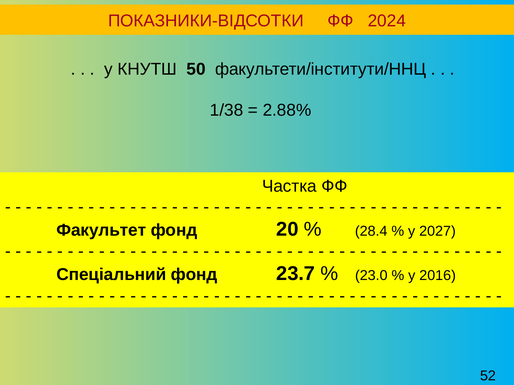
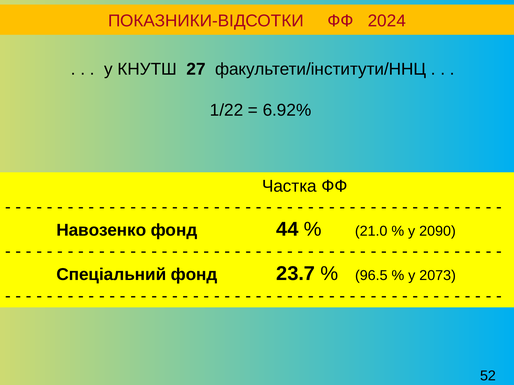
50: 50 -> 27 (196, 69)
1/38: 1/38 -> 1/22 (227, 110)
2.88%: 2.88% -> 6.92% (287, 110)
Факультет: Факультет -> Навозенко (101, 230)
20: 20 -> 44 (287, 230)
28.4: 28.4 -> 21.0 (371, 231)
2027: 2027 -> 2090 (437, 231)
23.0: 23.0 -> 96.5 (371, 276)
2016: 2016 -> 2073 (438, 276)
